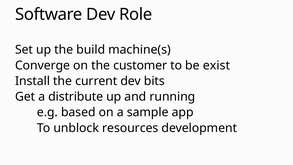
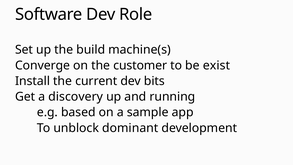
distribute: distribute -> discovery (76, 97)
resources: resources -> dominant (130, 128)
